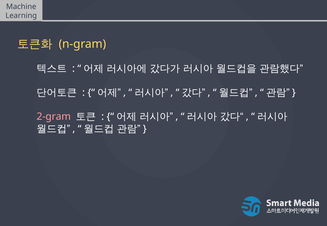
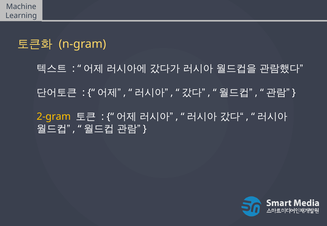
2-gram colour: pink -> yellow (54, 117)
